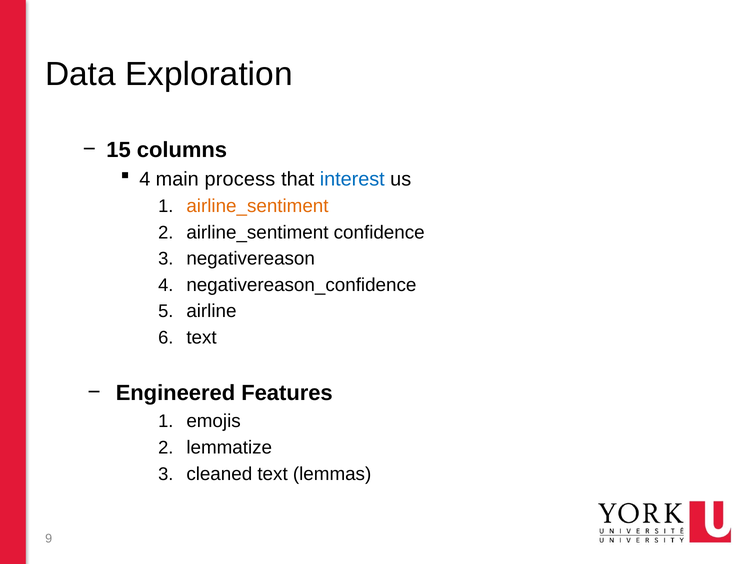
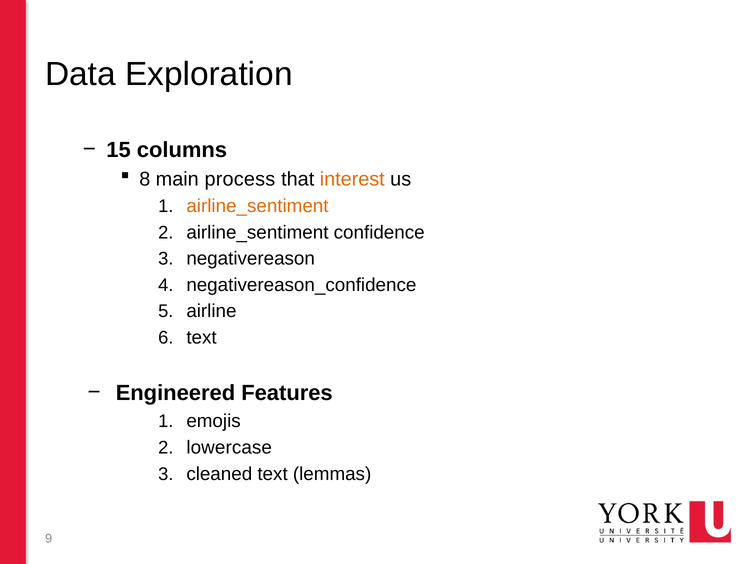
4: 4 -> 8 (145, 179)
interest colour: blue -> orange (352, 179)
lemmatize: lemmatize -> lowercase (229, 448)
